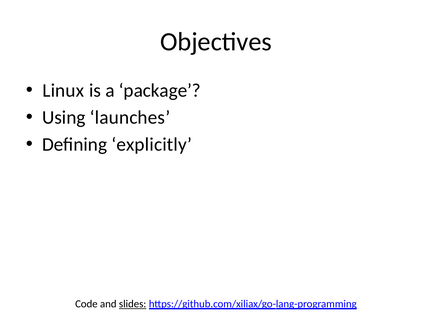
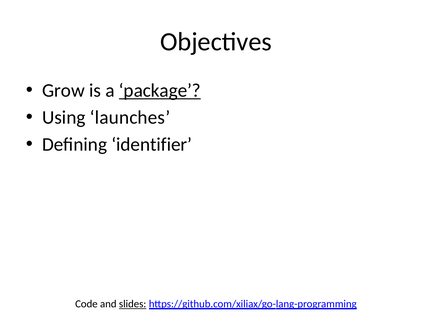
Linux: Linux -> Grow (63, 91)
package underline: none -> present (160, 91)
explicitly: explicitly -> identifier (152, 144)
